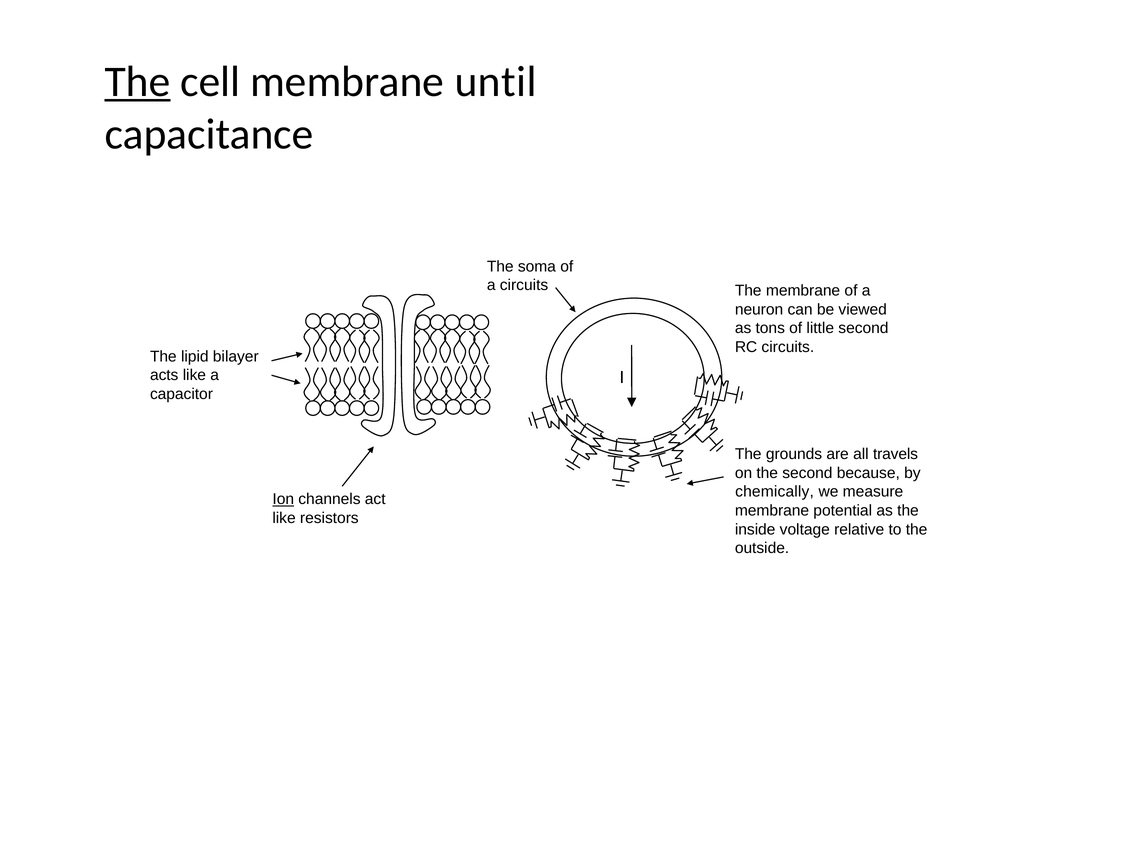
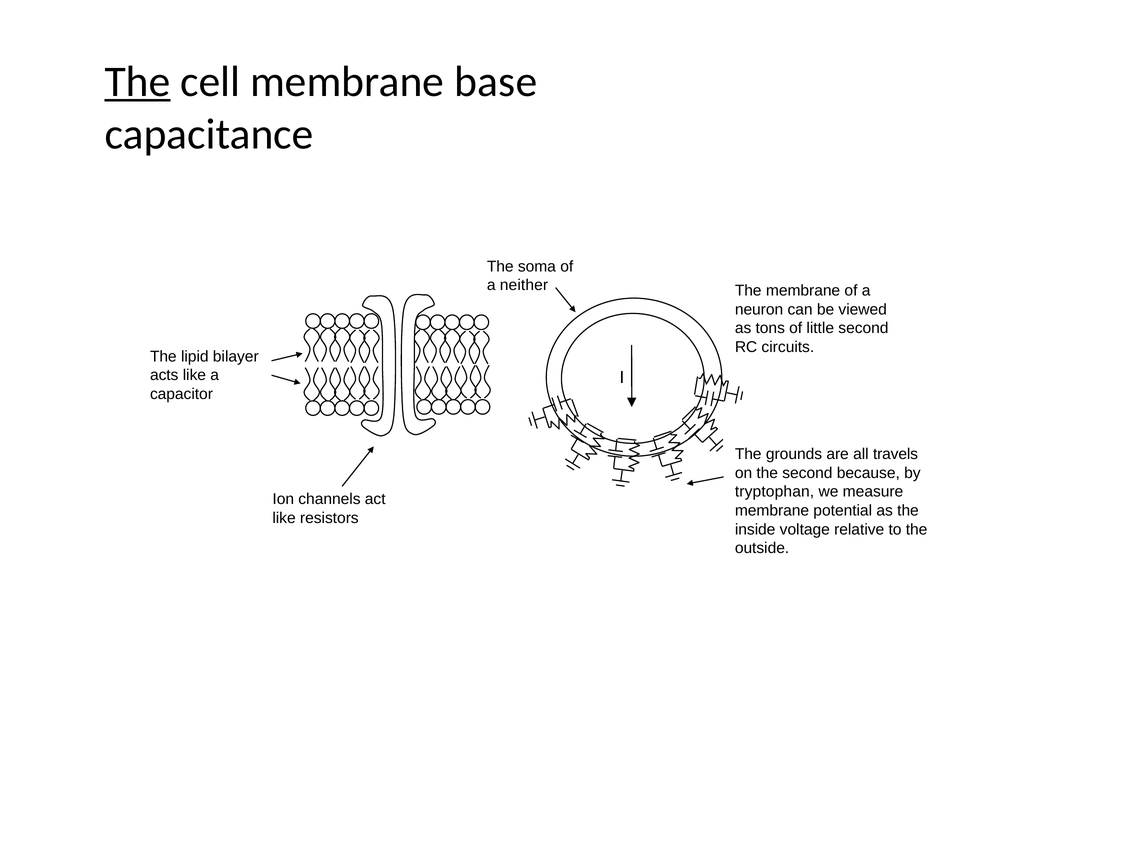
until: until -> base (496, 82)
a circuits: circuits -> neither (524, 285)
chemically: chemically -> tryptophan (775, 491)
Ion underline: present -> none (283, 499)
